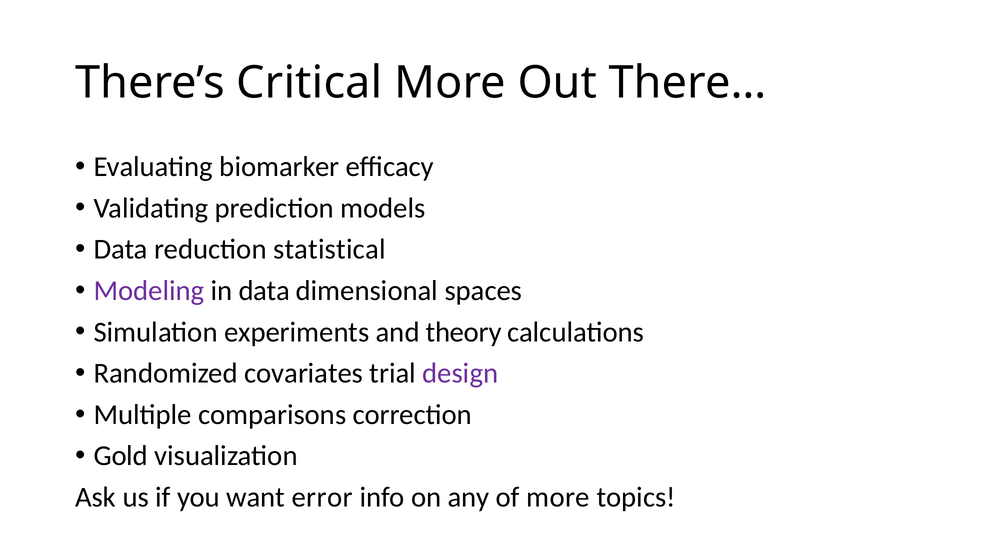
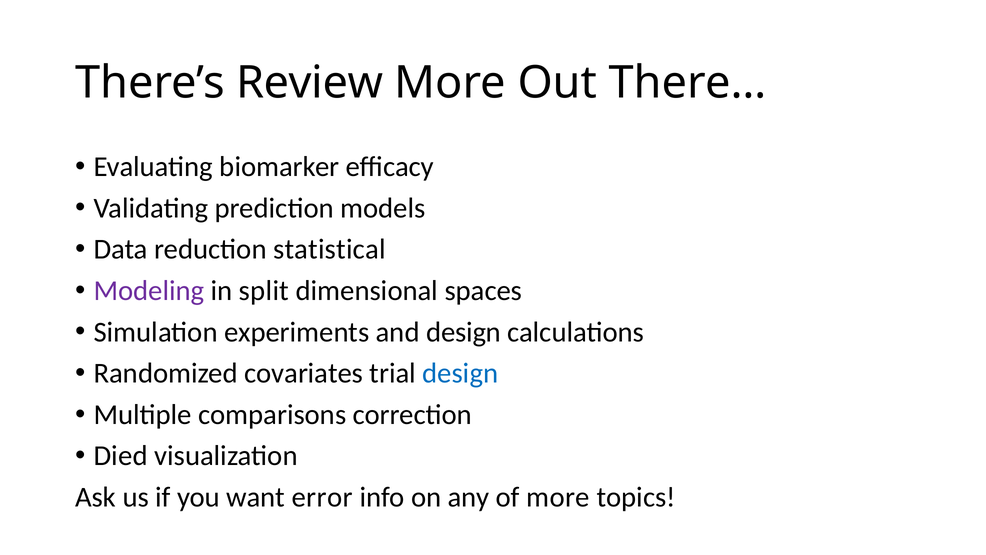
Critical: Critical -> Review (310, 83)
in data: data -> split (264, 290)
and theory: theory -> design (464, 332)
design colour: purple -> blue (460, 373)
Gold: Gold -> Died (121, 456)
